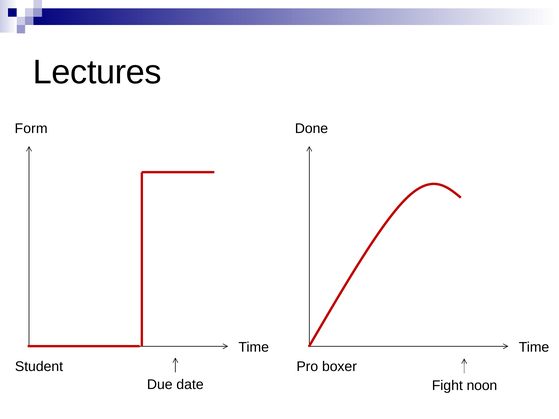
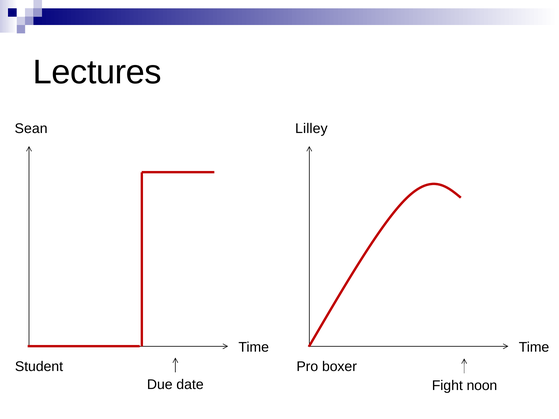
Form: Form -> Sean (31, 129)
Done: Done -> Lilley (311, 129)
